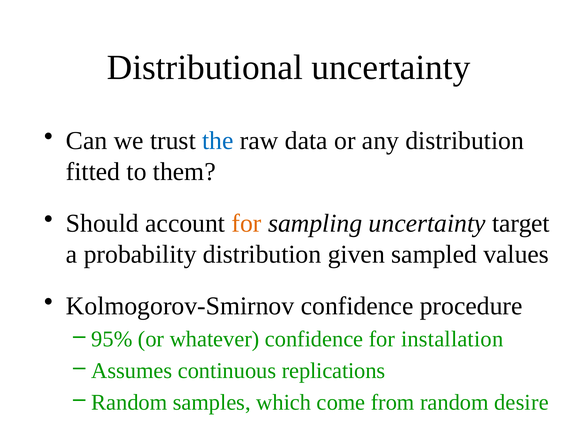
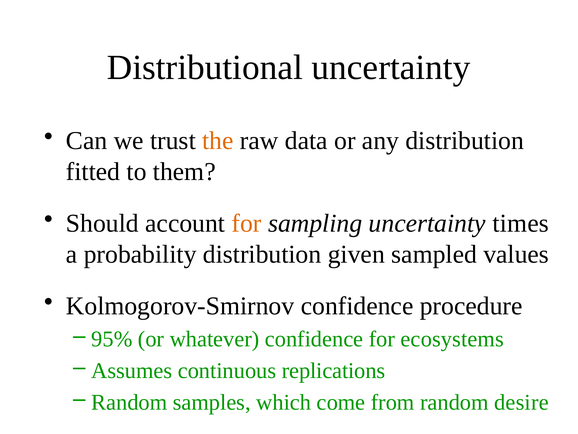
the colour: blue -> orange (218, 141)
target: target -> times (521, 223)
installation: installation -> ecosystems (452, 339)
